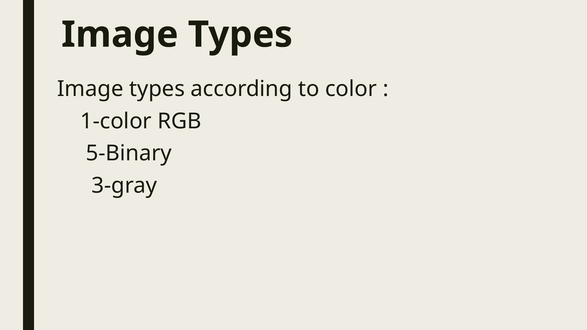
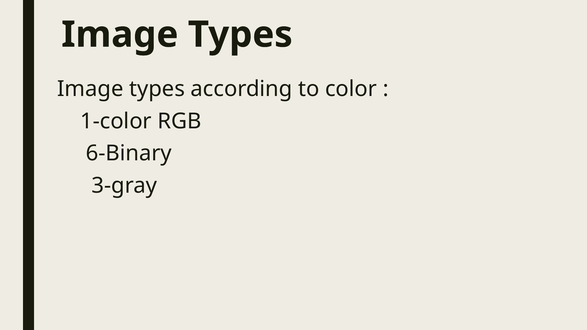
5-Binary: 5-Binary -> 6-Binary (129, 153)
